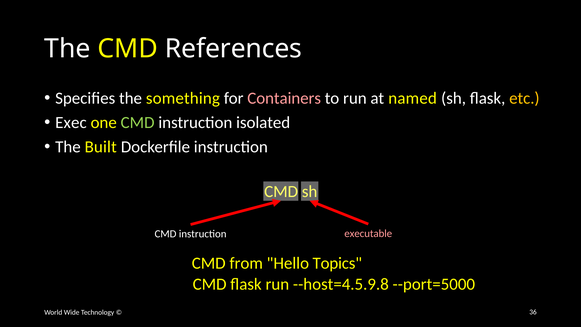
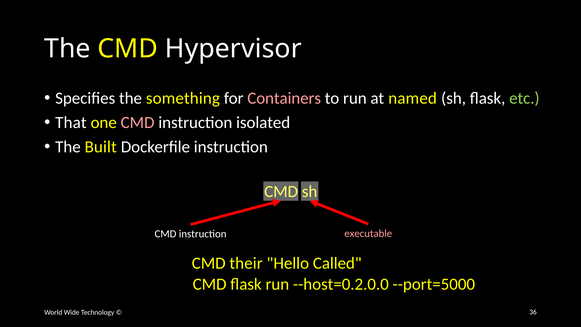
References: References -> Hypervisor (233, 49)
etc colour: yellow -> light green (524, 98)
Exec: Exec -> That (71, 123)
CMD colour: light green -> pink (138, 123)
from: from -> their (246, 263)
Topics: Topics -> Called (337, 263)
--host=4.5.9.8: --host=4.5.9.8 -> --host=0.2.0.0 (341, 284)
